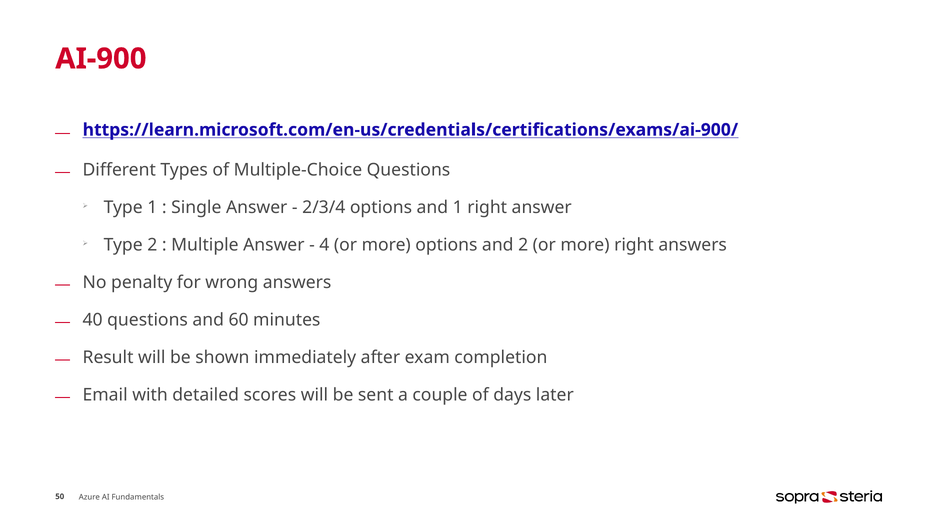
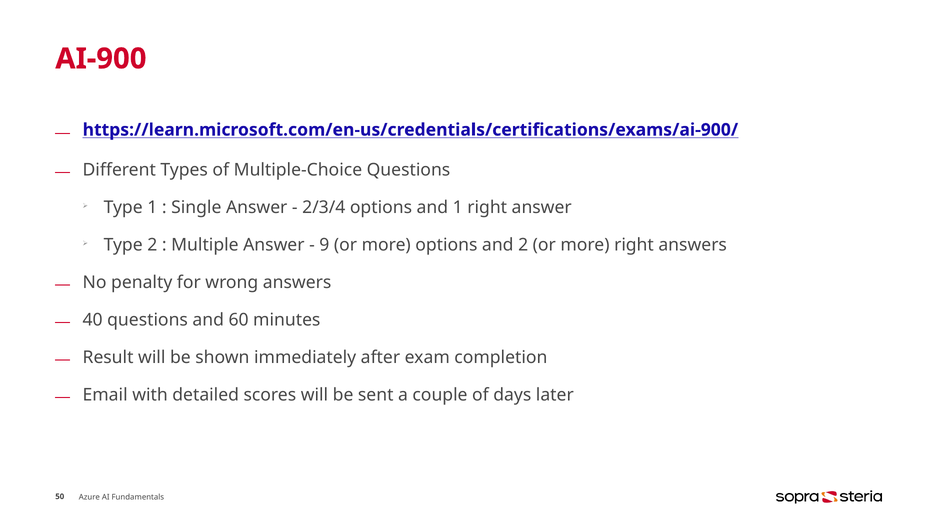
4: 4 -> 9 (324, 245)
